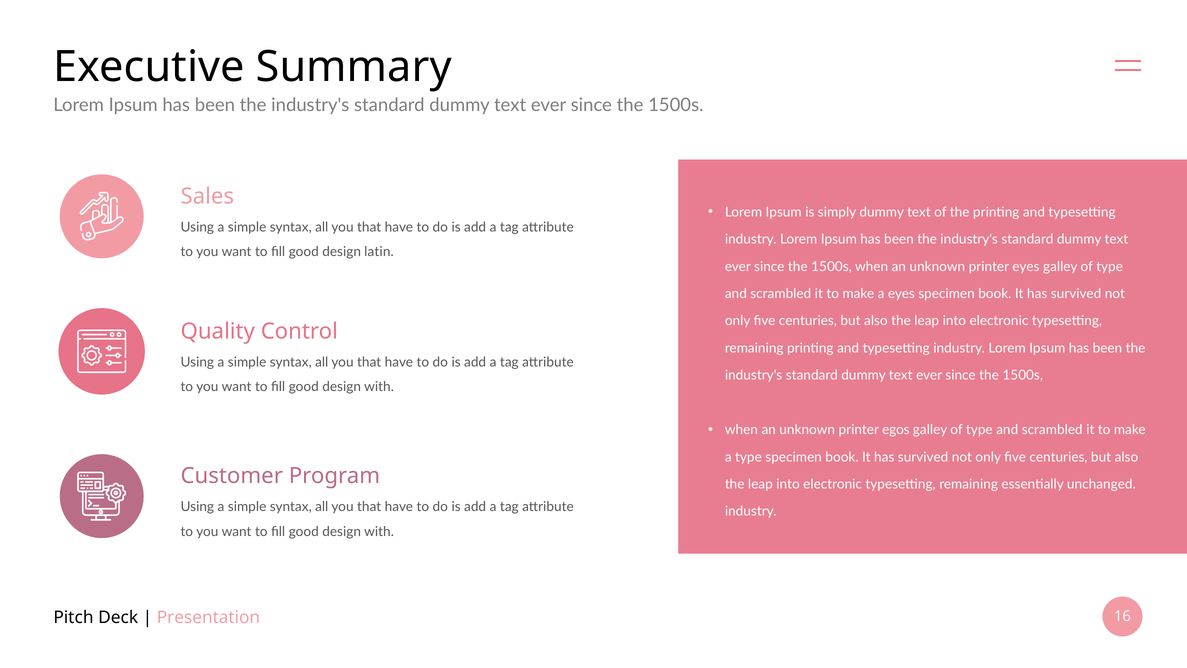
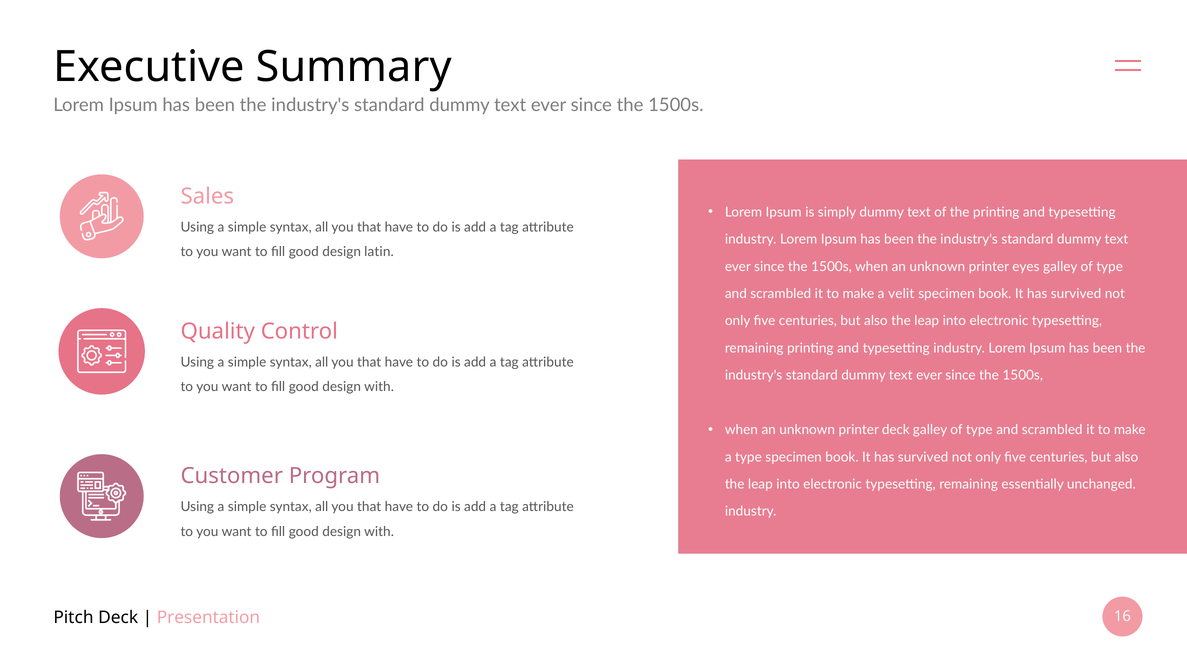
a eyes: eyes -> velit (901, 294)
printer egos: egos -> deck (896, 430)
